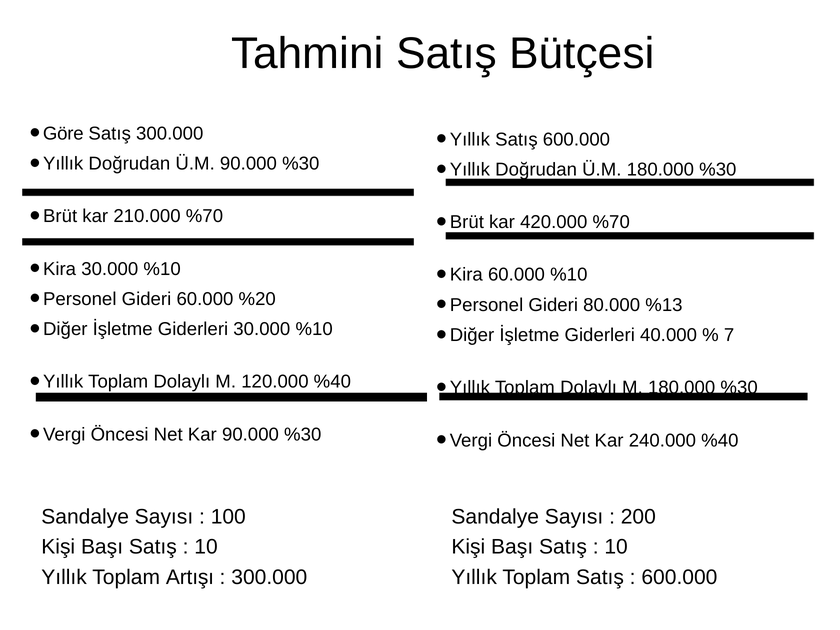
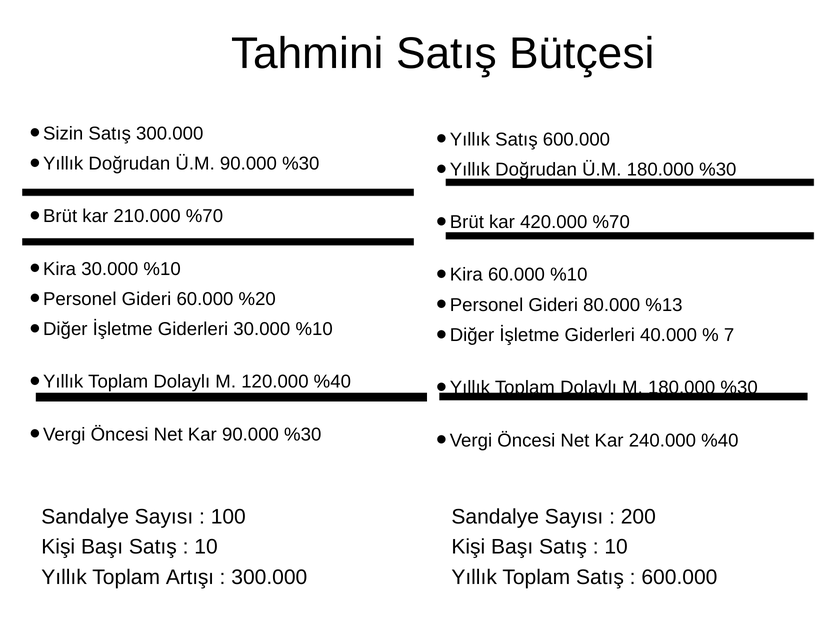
Göre: Göre -> Sizin (63, 134)
